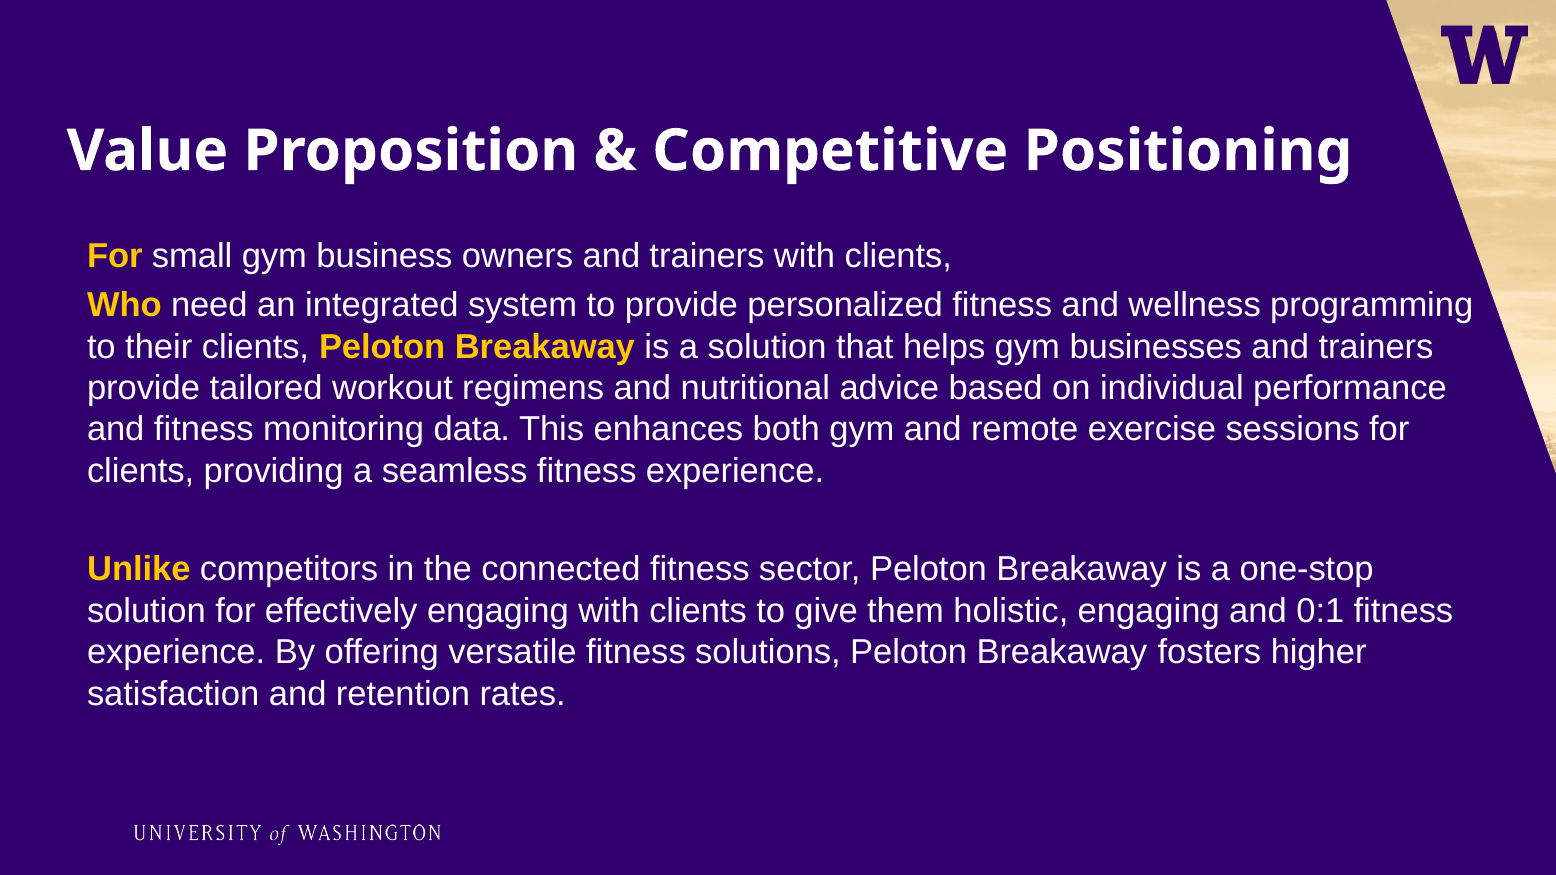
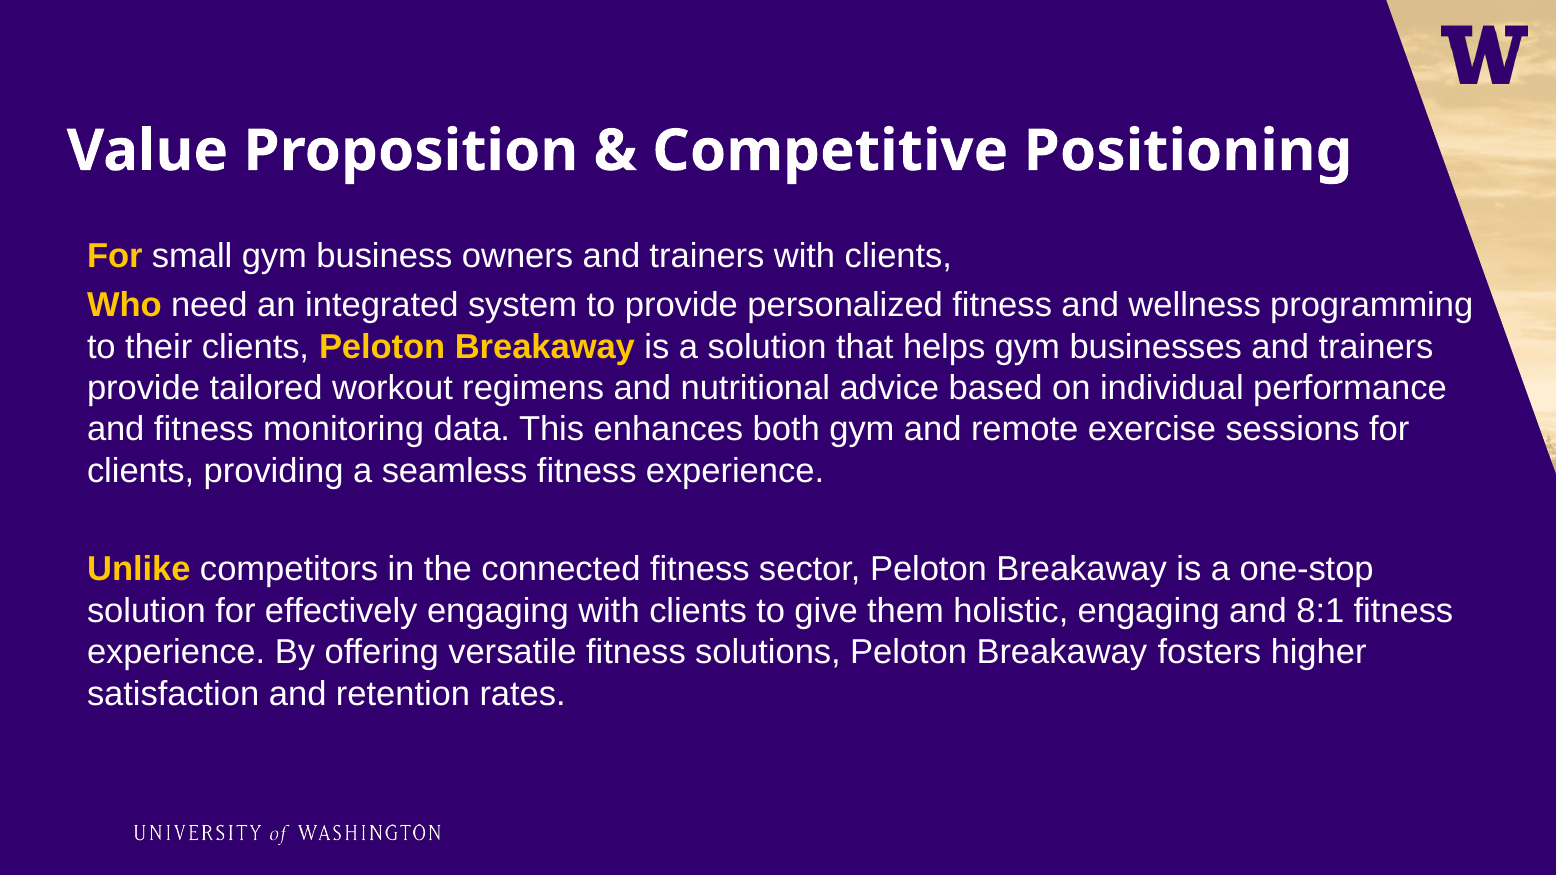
0:1: 0:1 -> 8:1 (1320, 611)
